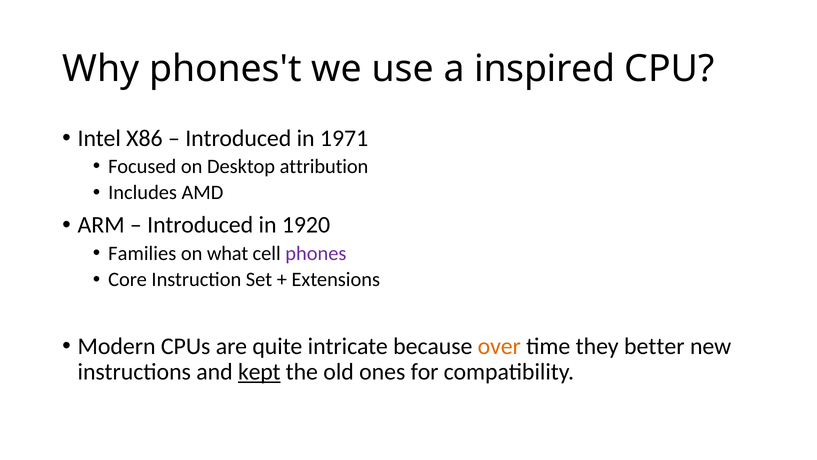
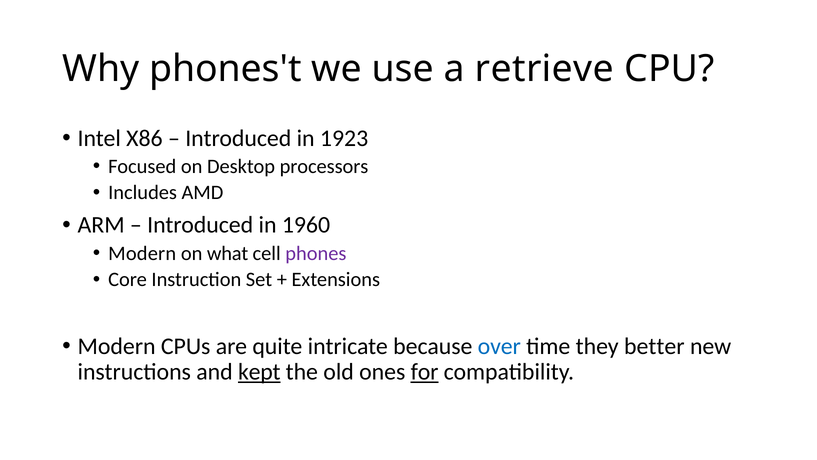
inspired: inspired -> retrieve (544, 69)
1971: 1971 -> 1923 (344, 138)
attribution: attribution -> processors (324, 166)
1920: 1920 -> 1960 (306, 225)
Families: Families -> Modern (142, 253)
over colour: orange -> blue (499, 346)
for underline: none -> present (425, 372)
